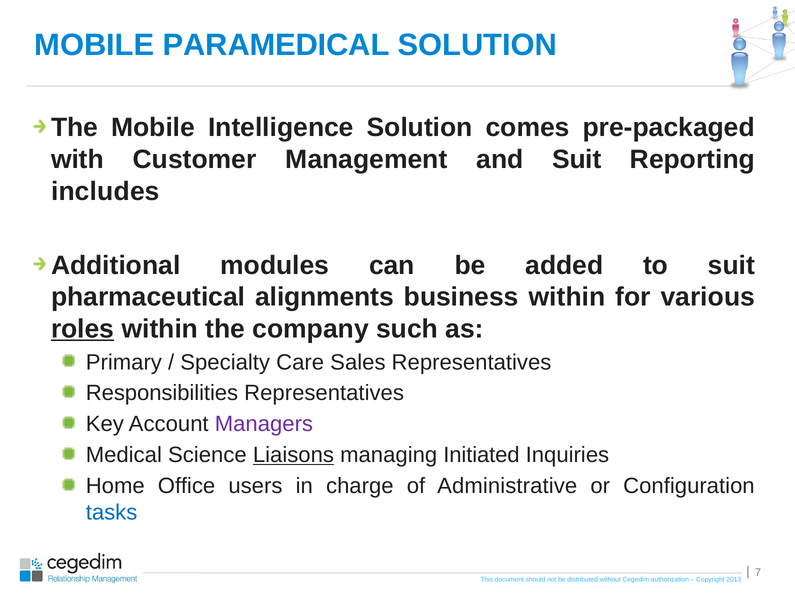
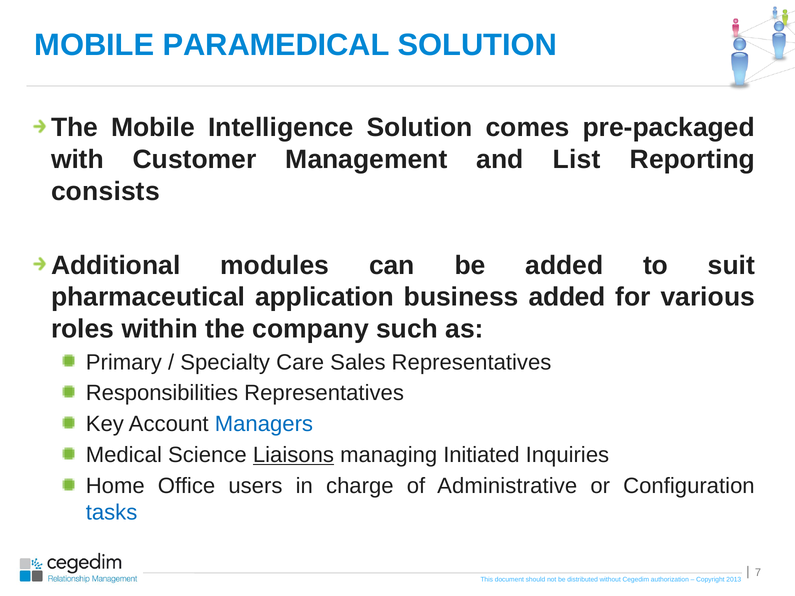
and Suit: Suit -> List (577, 160)
includes: includes -> consists (105, 191)
alignments: alignments -> application (325, 297)
business within: within -> added (567, 297)
roles underline: present -> none (83, 329)
Managers colour: purple -> blue (264, 424)
